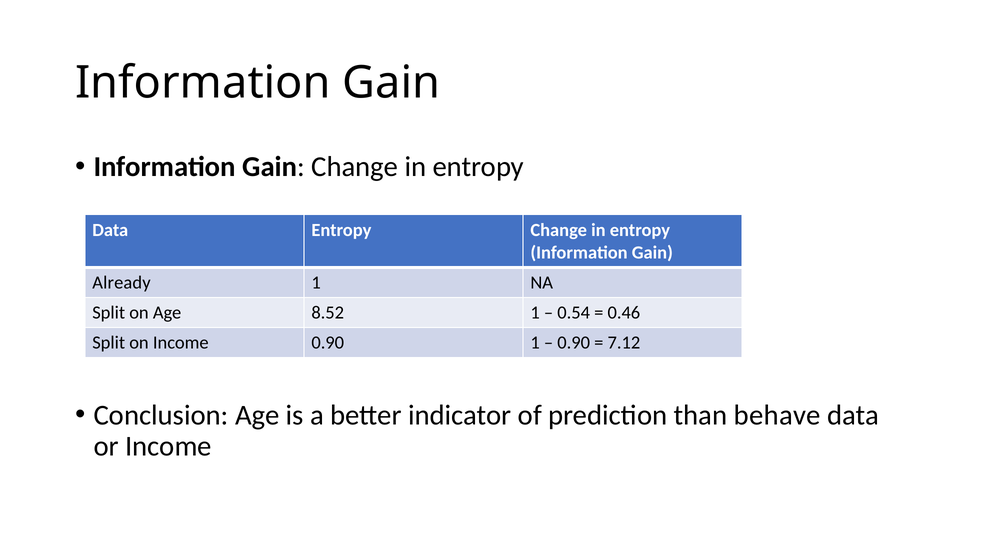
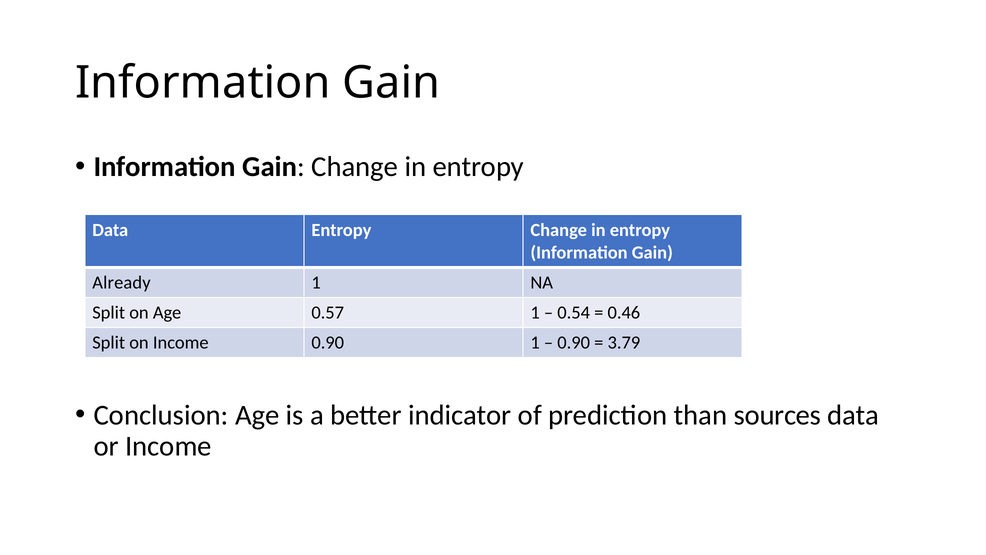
8.52: 8.52 -> 0.57 (328, 312)
7.12: 7.12 -> 3.79 (624, 342)
behave: behave -> sources (777, 415)
